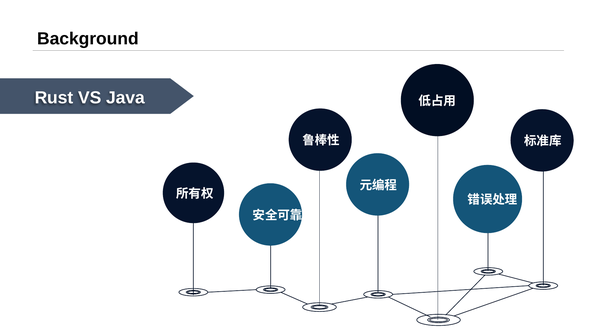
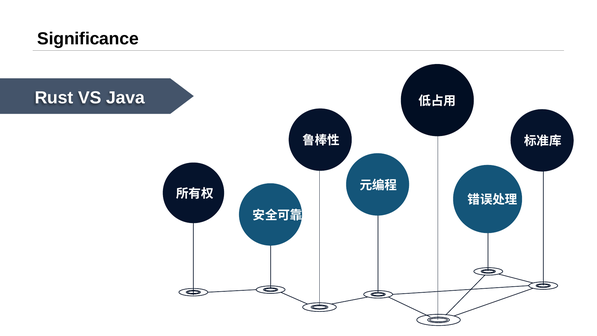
Background: Background -> Significance (88, 39)
